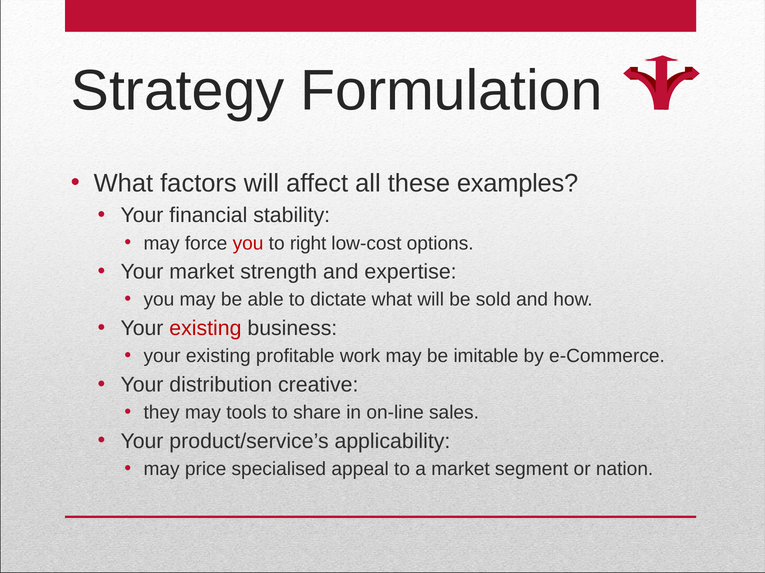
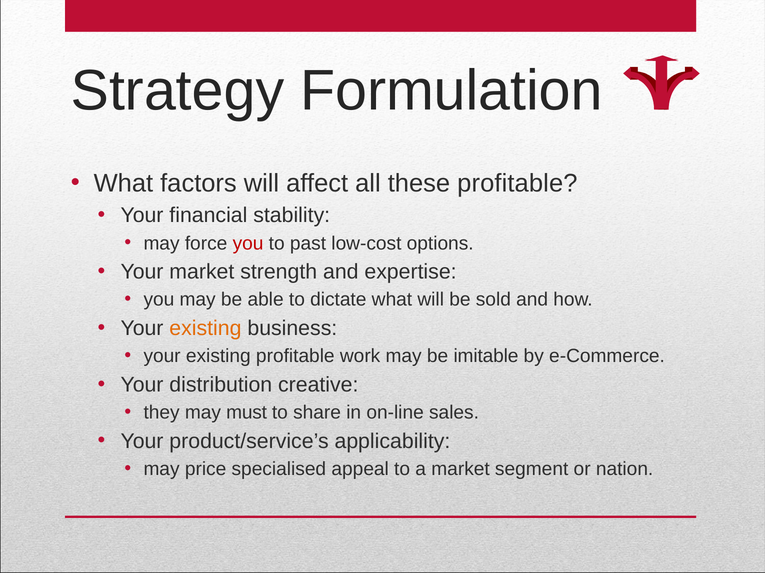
these examples: examples -> profitable (517, 184)
right: right -> past (308, 244)
existing colour: red -> orange (205, 329)
tools: tools -> must (247, 413)
